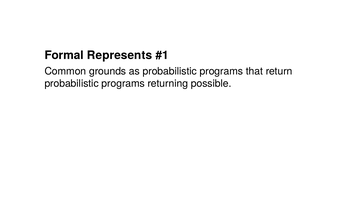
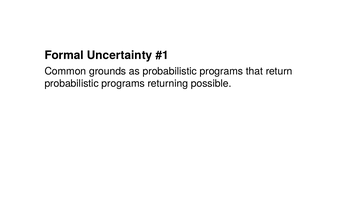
Represents: Represents -> Uncertainty (120, 55)
